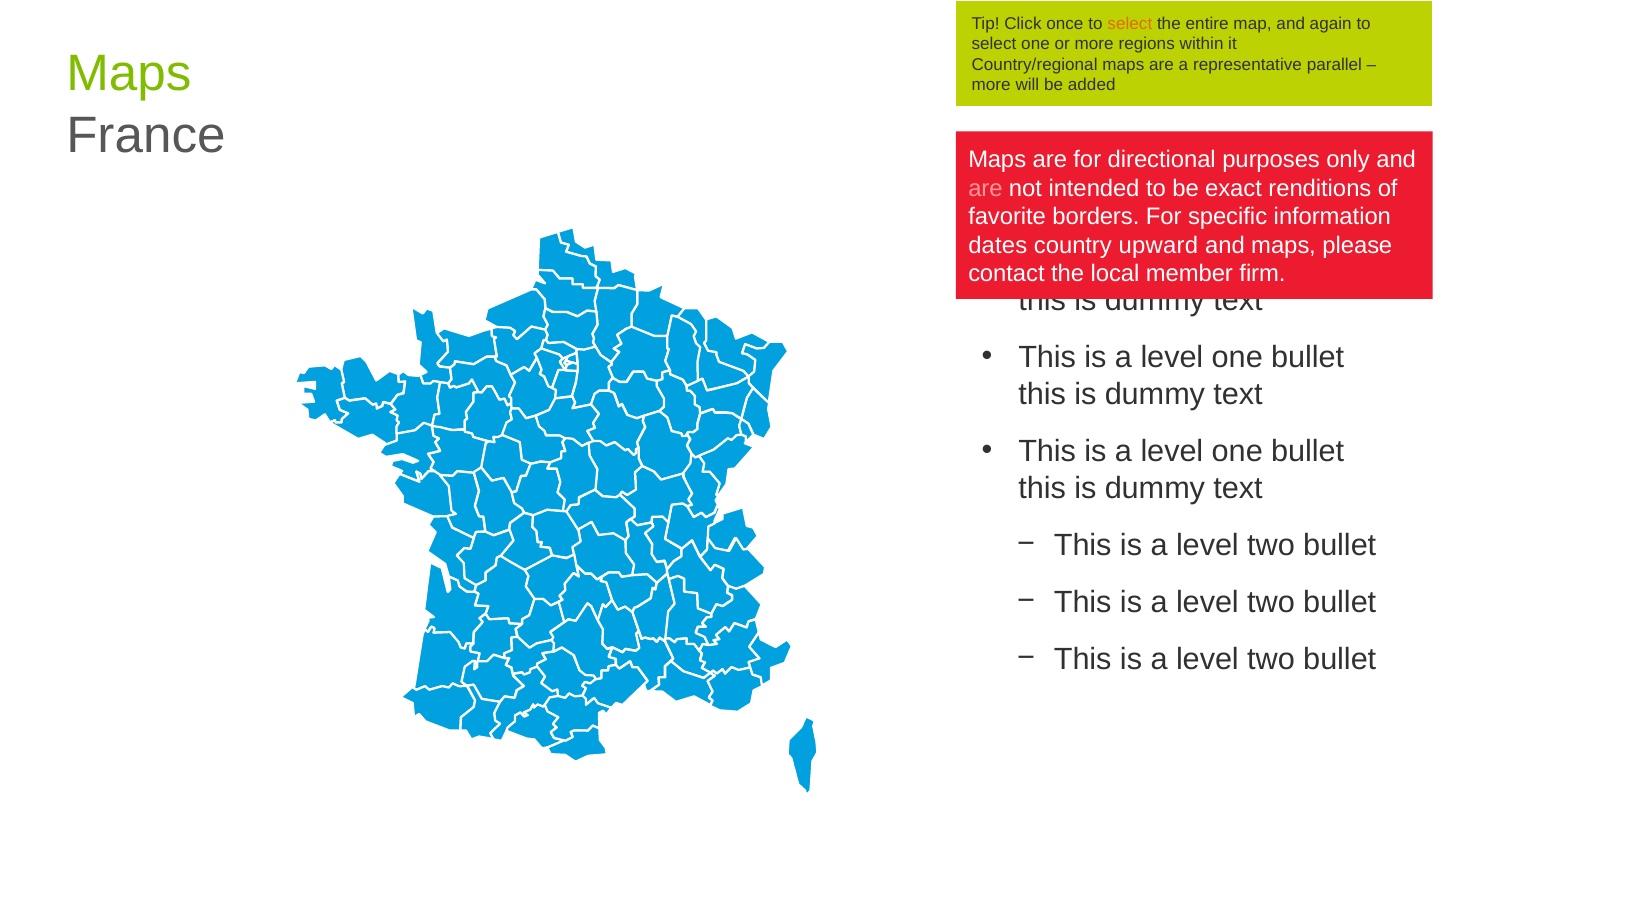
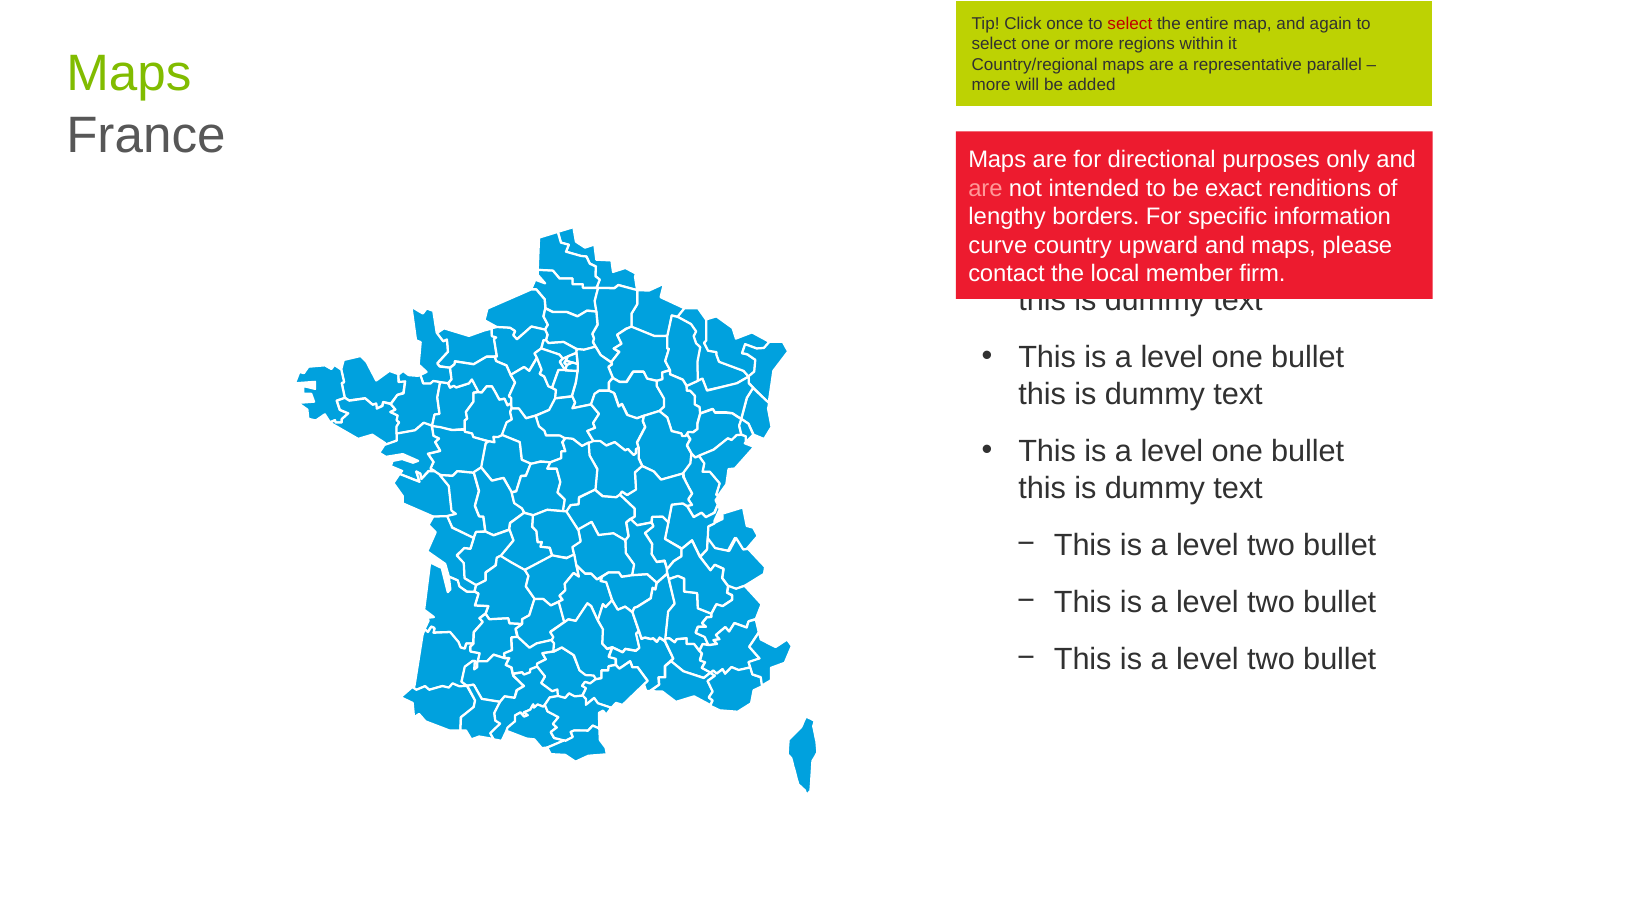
select colour: orange -> red (1130, 24)
favorite: favorite -> lengthy (1007, 217)
dates: dates -> curve (998, 245)
